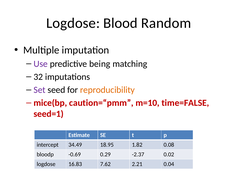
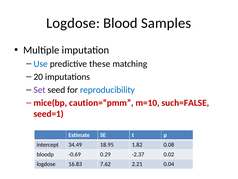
Random: Random -> Samples (166, 23)
Use colour: purple -> blue (41, 64)
being: being -> these (100, 64)
32: 32 -> 20 (38, 77)
reproducibility colour: orange -> blue (107, 90)
time=FALSE: time=FALSE -> such=FALSE (185, 102)
